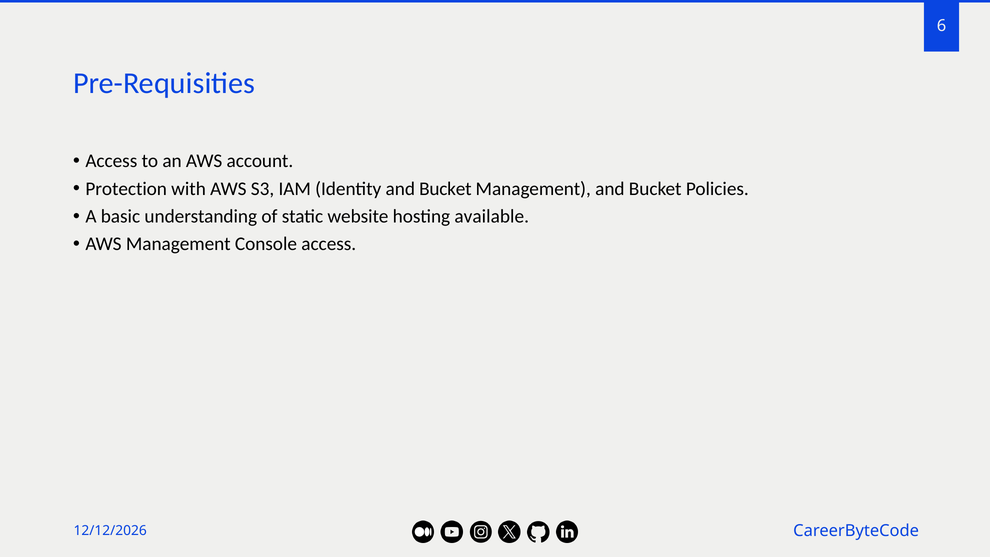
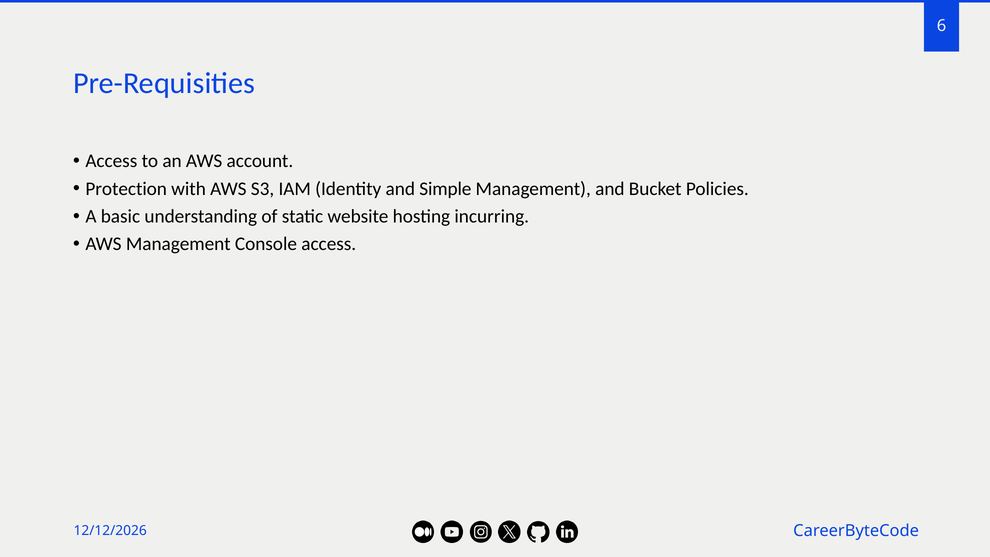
Identity and Bucket: Bucket -> Simple (445, 189)
available: available -> incurring (492, 216)
